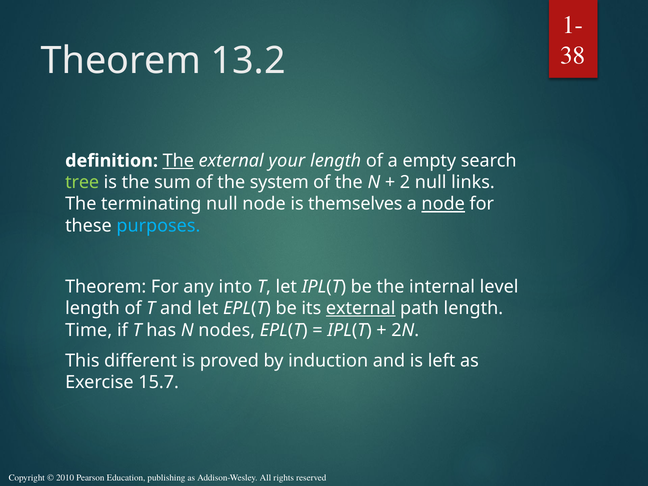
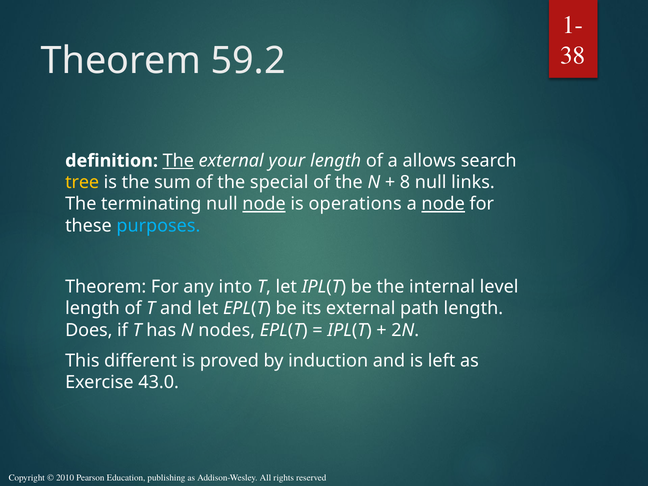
13.2: 13.2 -> 59.2 (248, 61)
empty: empty -> allows (429, 161)
tree colour: light green -> yellow (82, 182)
system: system -> special (279, 182)
2: 2 -> 8 (405, 182)
node underline: none -> present (264, 204)
themselves: themselves -> operations (355, 204)
external underline: present -> none (361, 308)
Time: Time -> Does (89, 330)
15.7: 15.7 -> 43.0 (159, 382)
